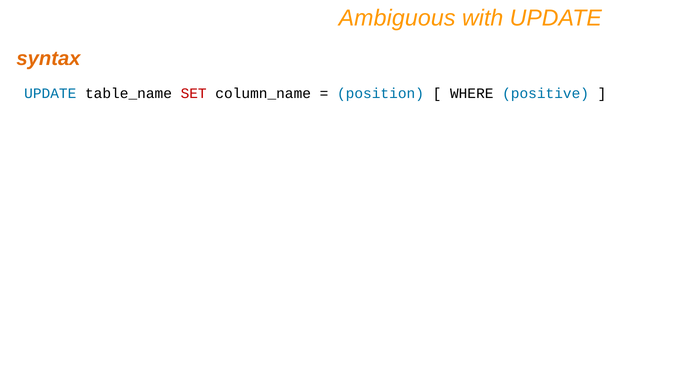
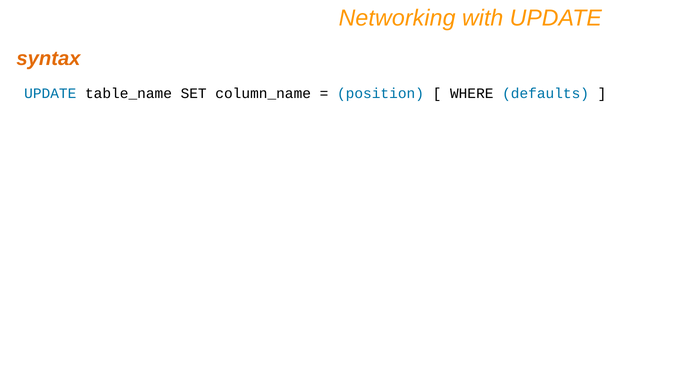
Ambiguous: Ambiguous -> Networking (397, 18)
SET colour: red -> black (194, 93)
positive: positive -> defaults (546, 93)
